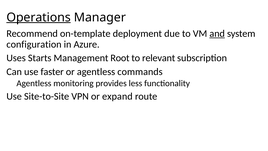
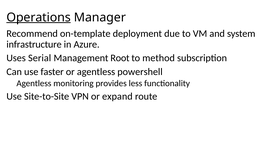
and underline: present -> none (217, 33)
configuration: configuration -> infrastructure (34, 44)
Starts: Starts -> Serial (40, 58)
relevant: relevant -> method (159, 58)
commands: commands -> powershell (140, 72)
